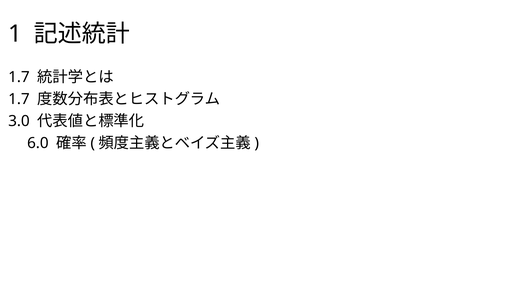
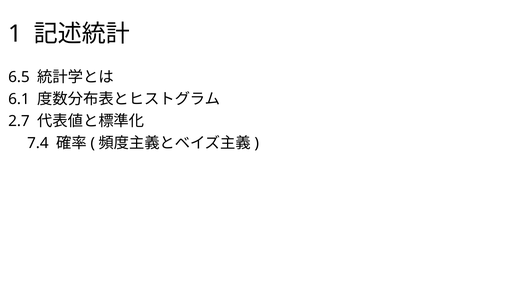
1.7: 1.7 -> 6.5 (19, 77)
1.7: 1.7 -> 6.1 (19, 99)
3.0: 3.0 -> 2.7 (19, 121)
6.0: 6.0 -> 7.4 (38, 143)
